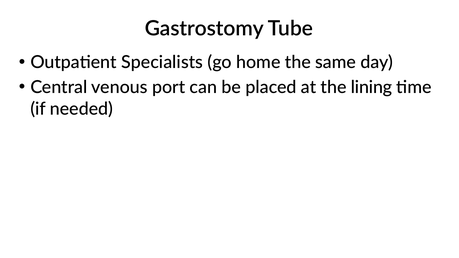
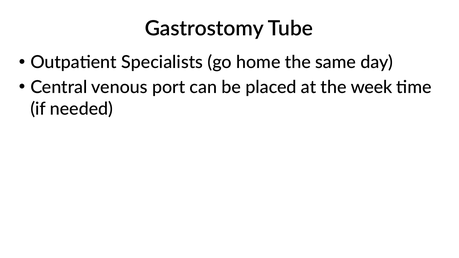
lining: lining -> week (371, 87)
